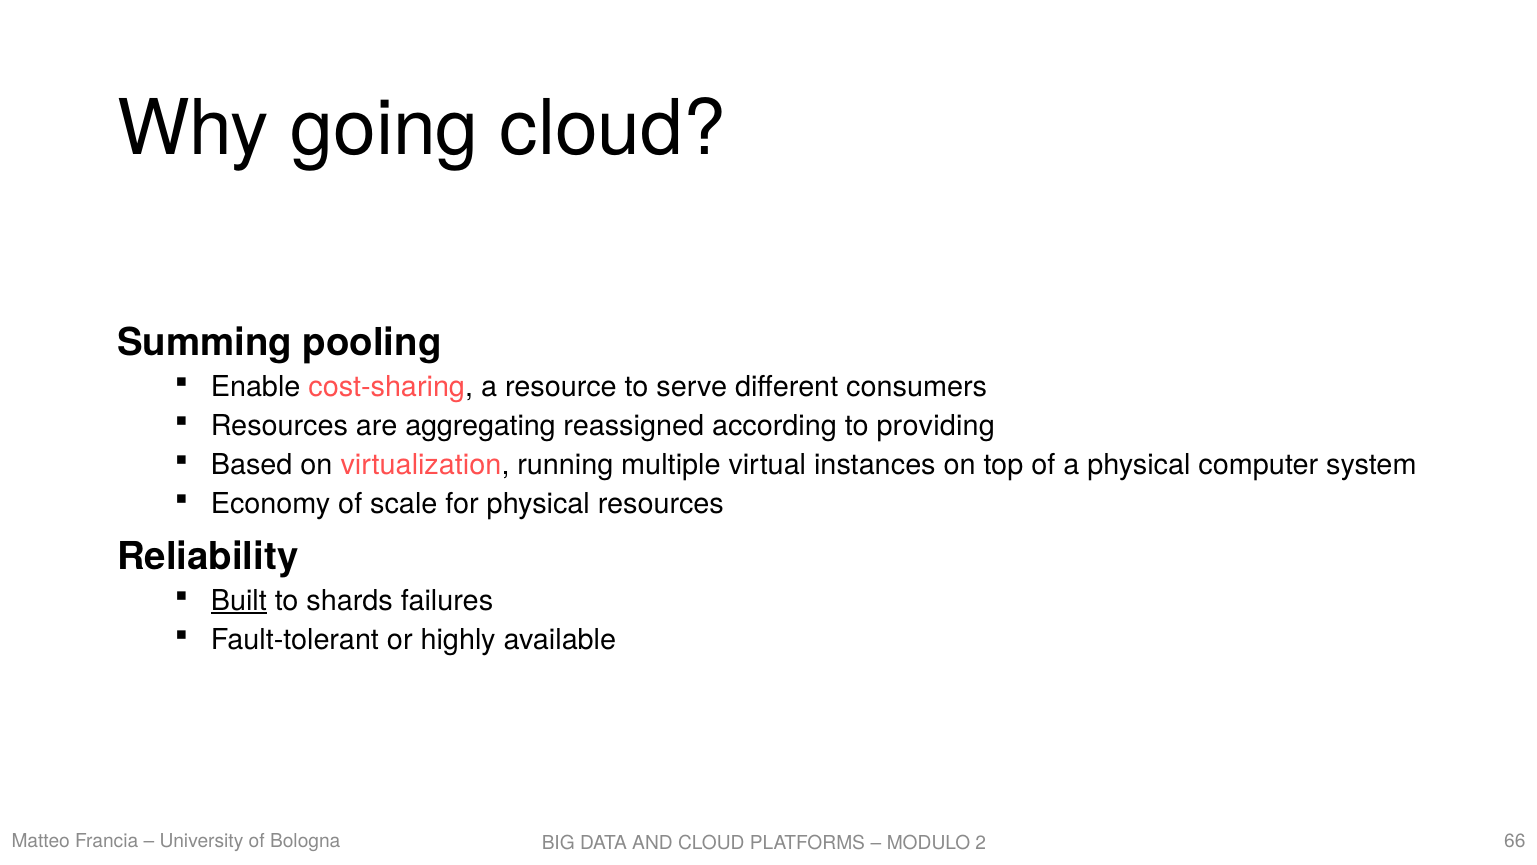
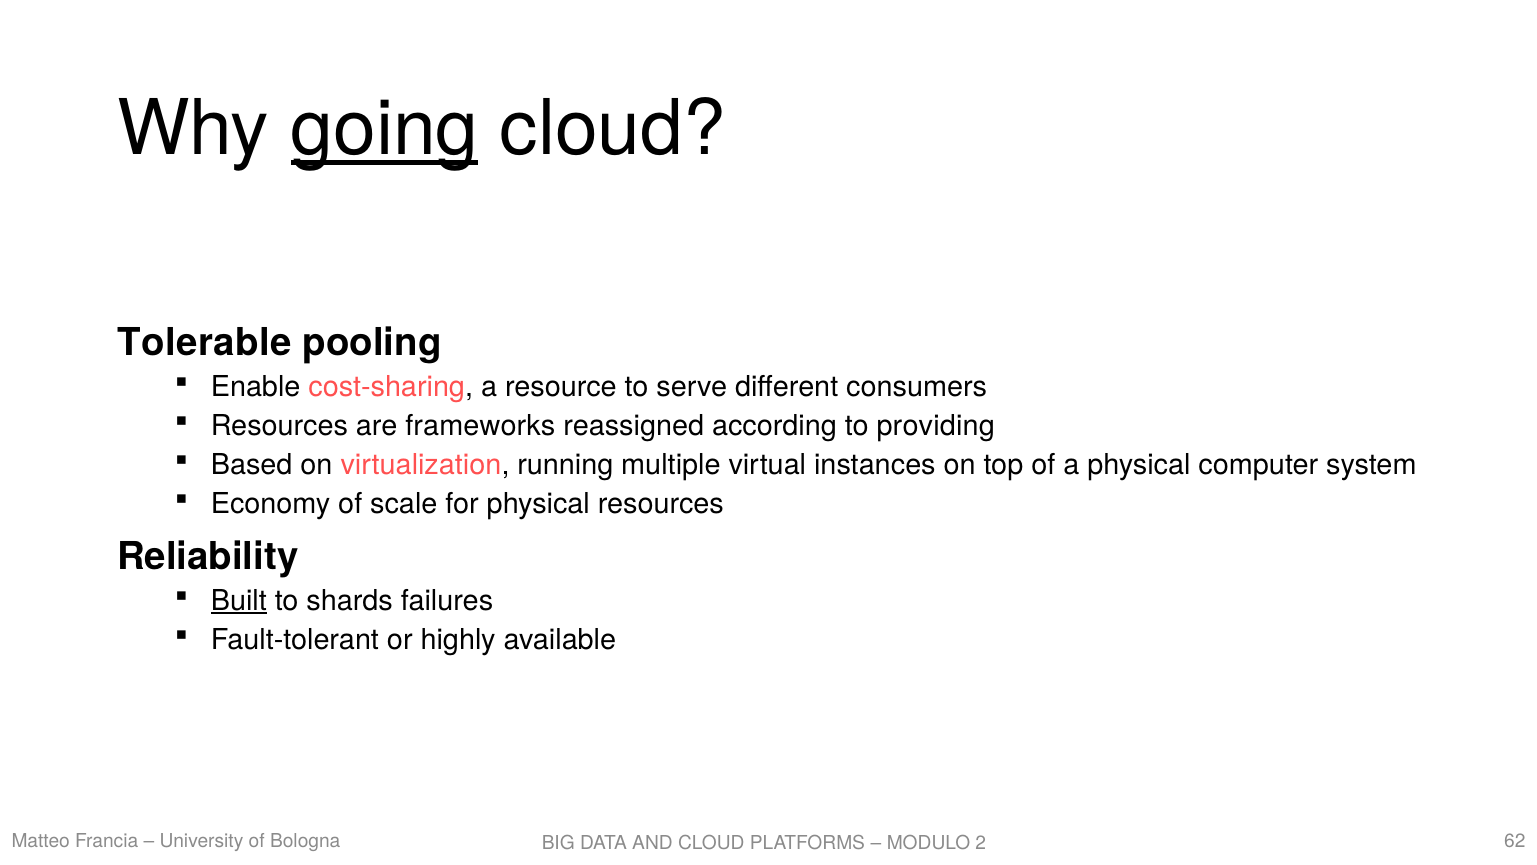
going underline: none -> present (385, 129)
Summing: Summing -> Tolerable (205, 342)
aggregating: aggregating -> frameworks (480, 426)
66: 66 -> 62 (1515, 841)
